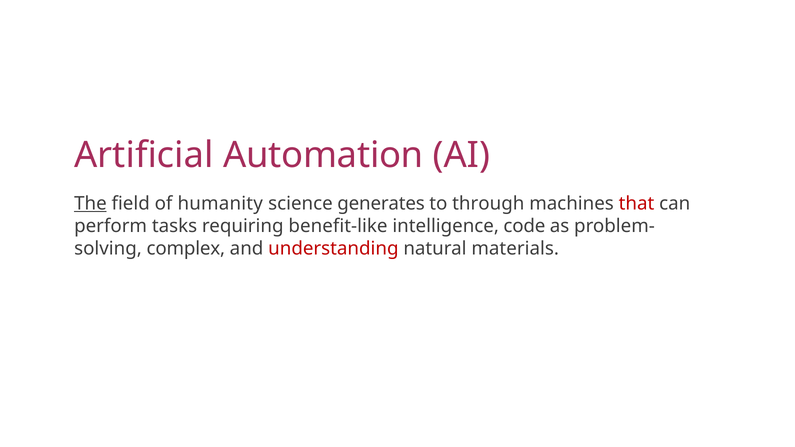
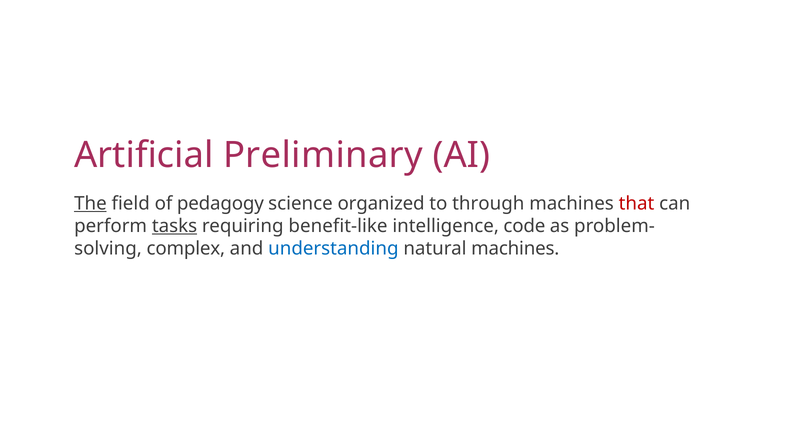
Automation: Automation -> Preliminary (323, 155)
humanity: humanity -> pedagogy (220, 203)
generates: generates -> organized (381, 203)
tasks underline: none -> present (175, 226)
understanding colour: red -> blue (333, 248)
natural materials: materials -> machines (515, 248)
